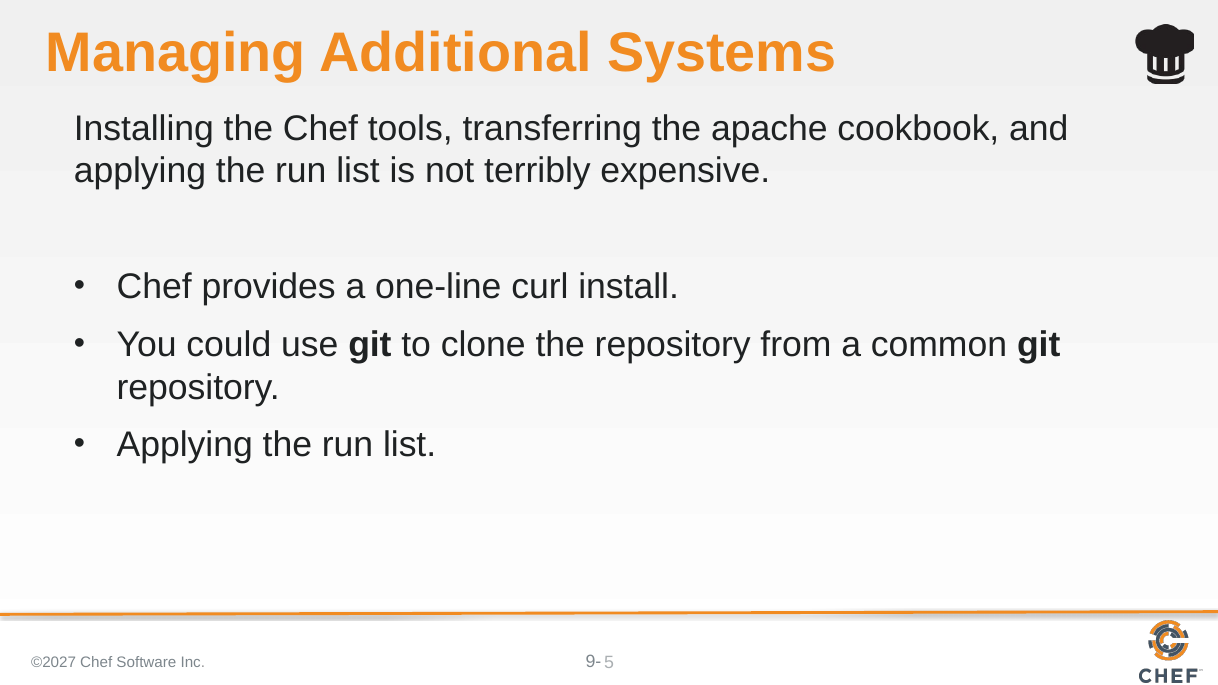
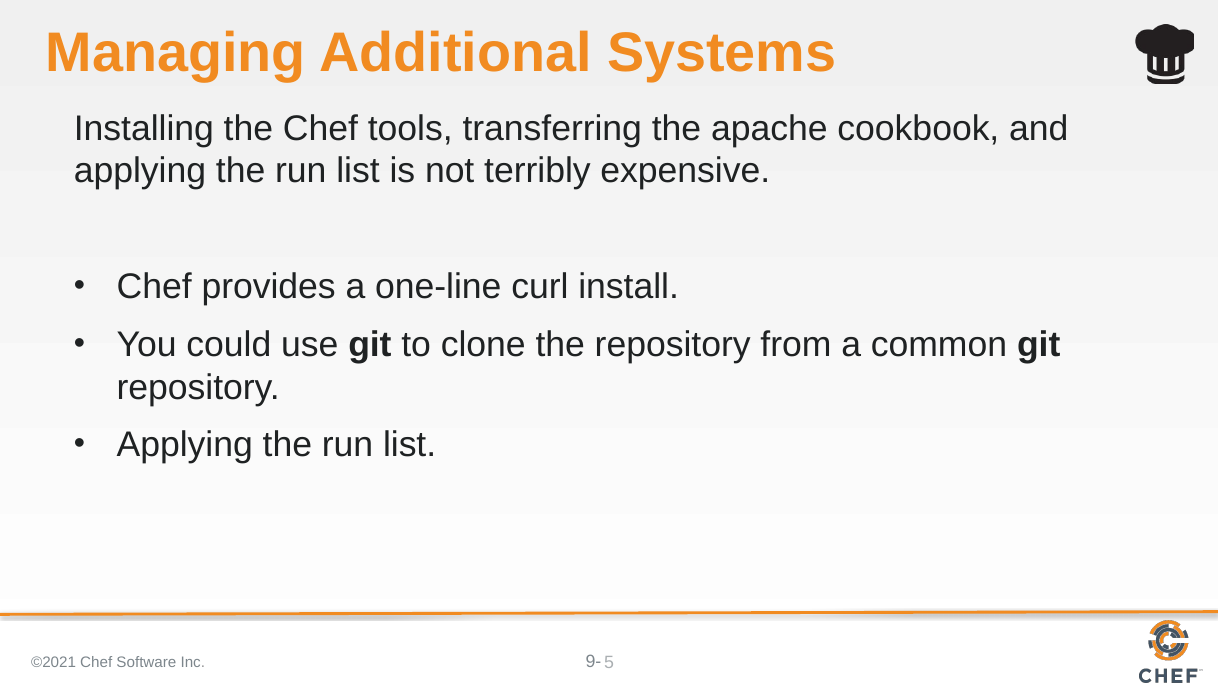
©2027: ©2027 -> ©2021 (54, 663)
